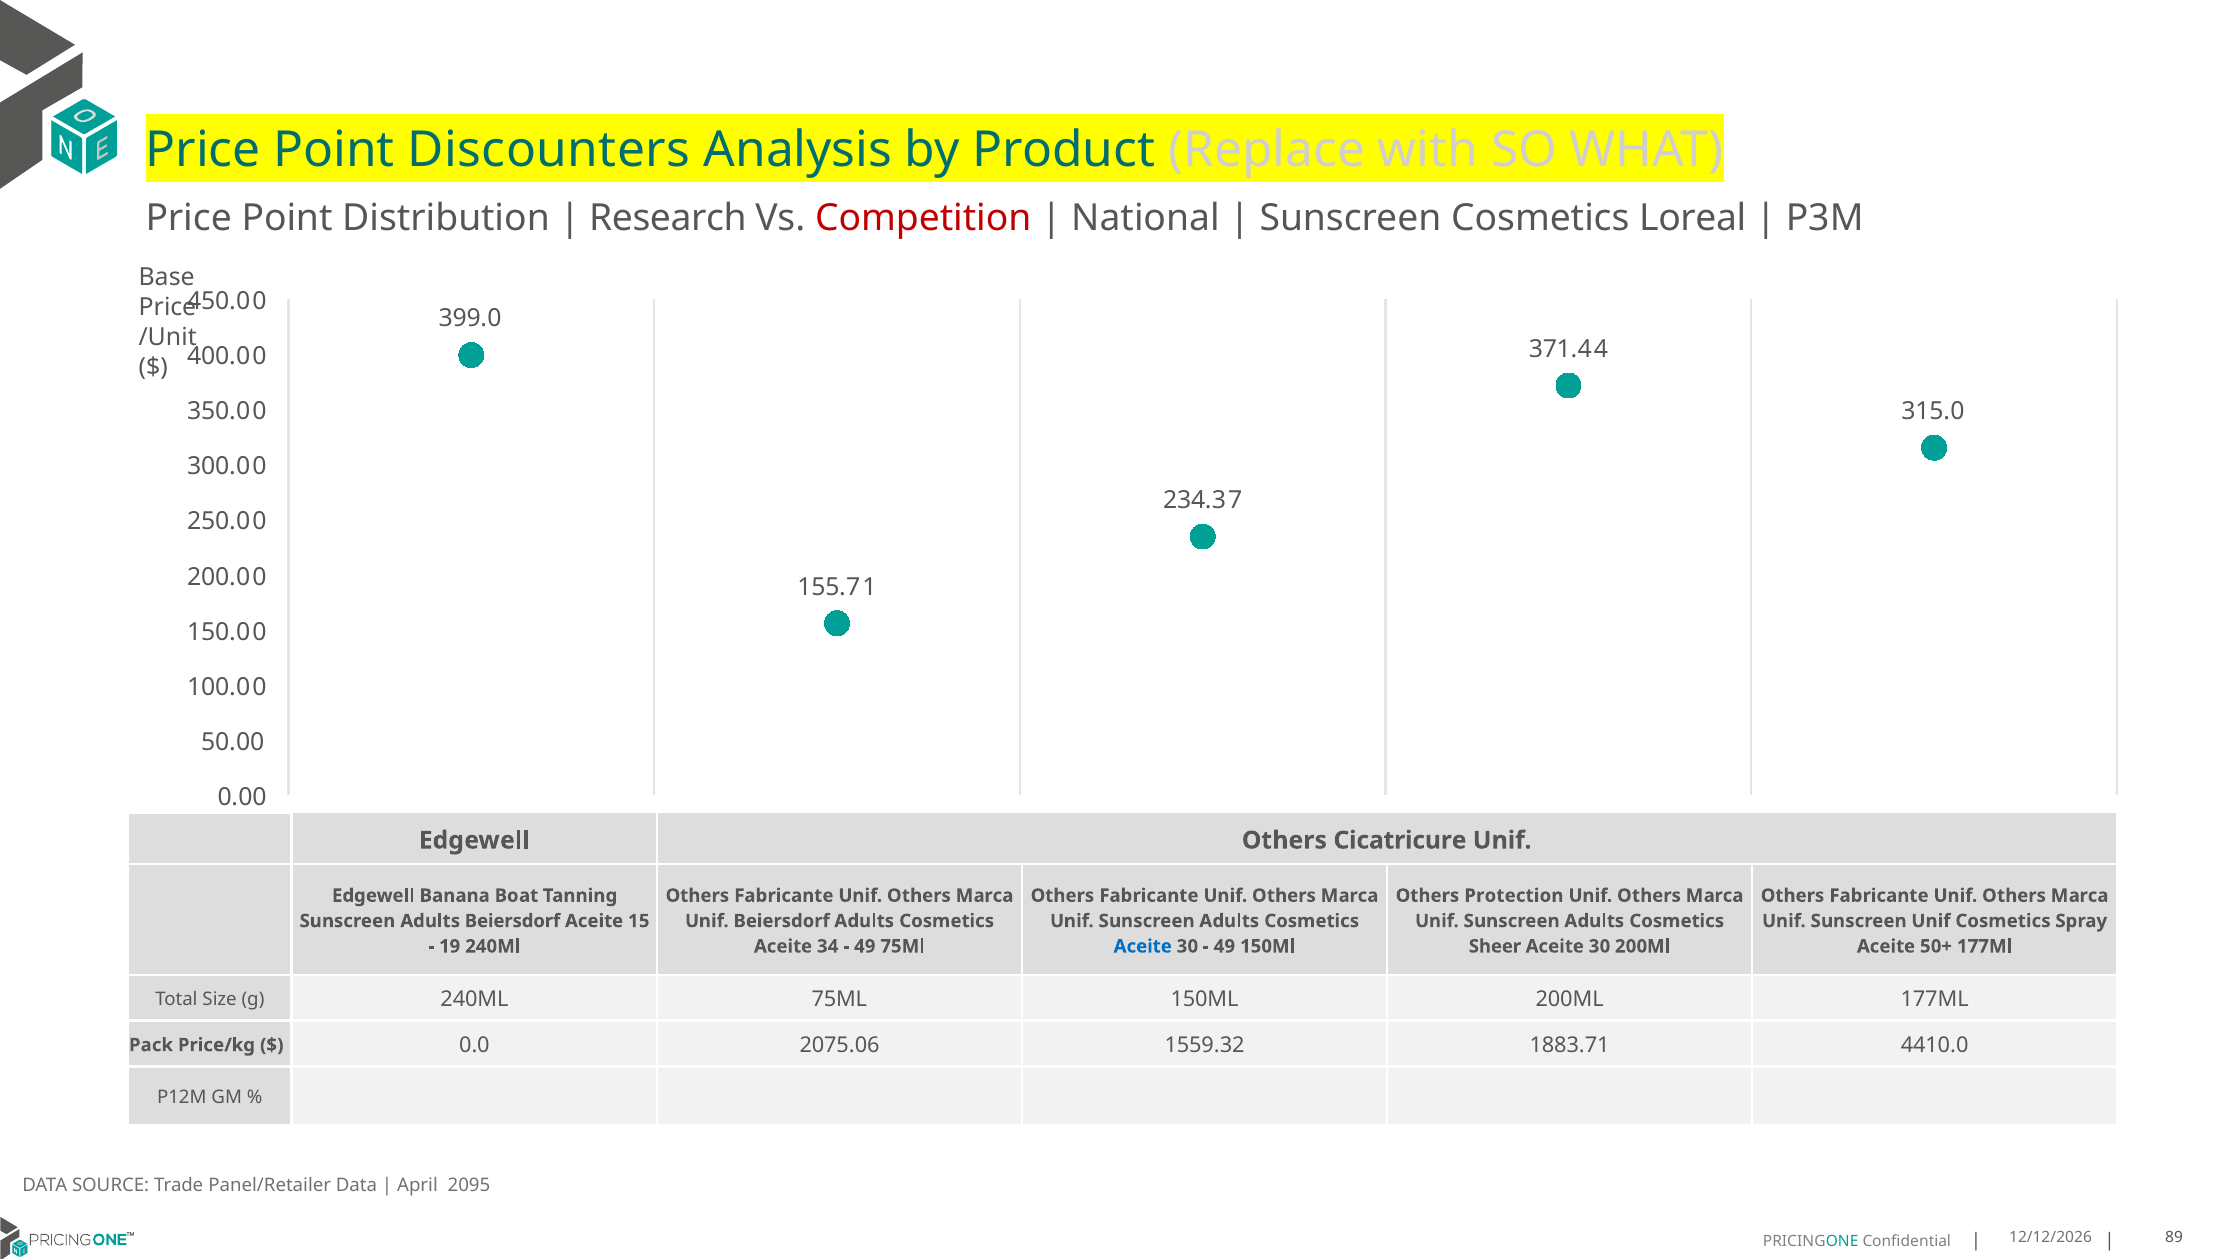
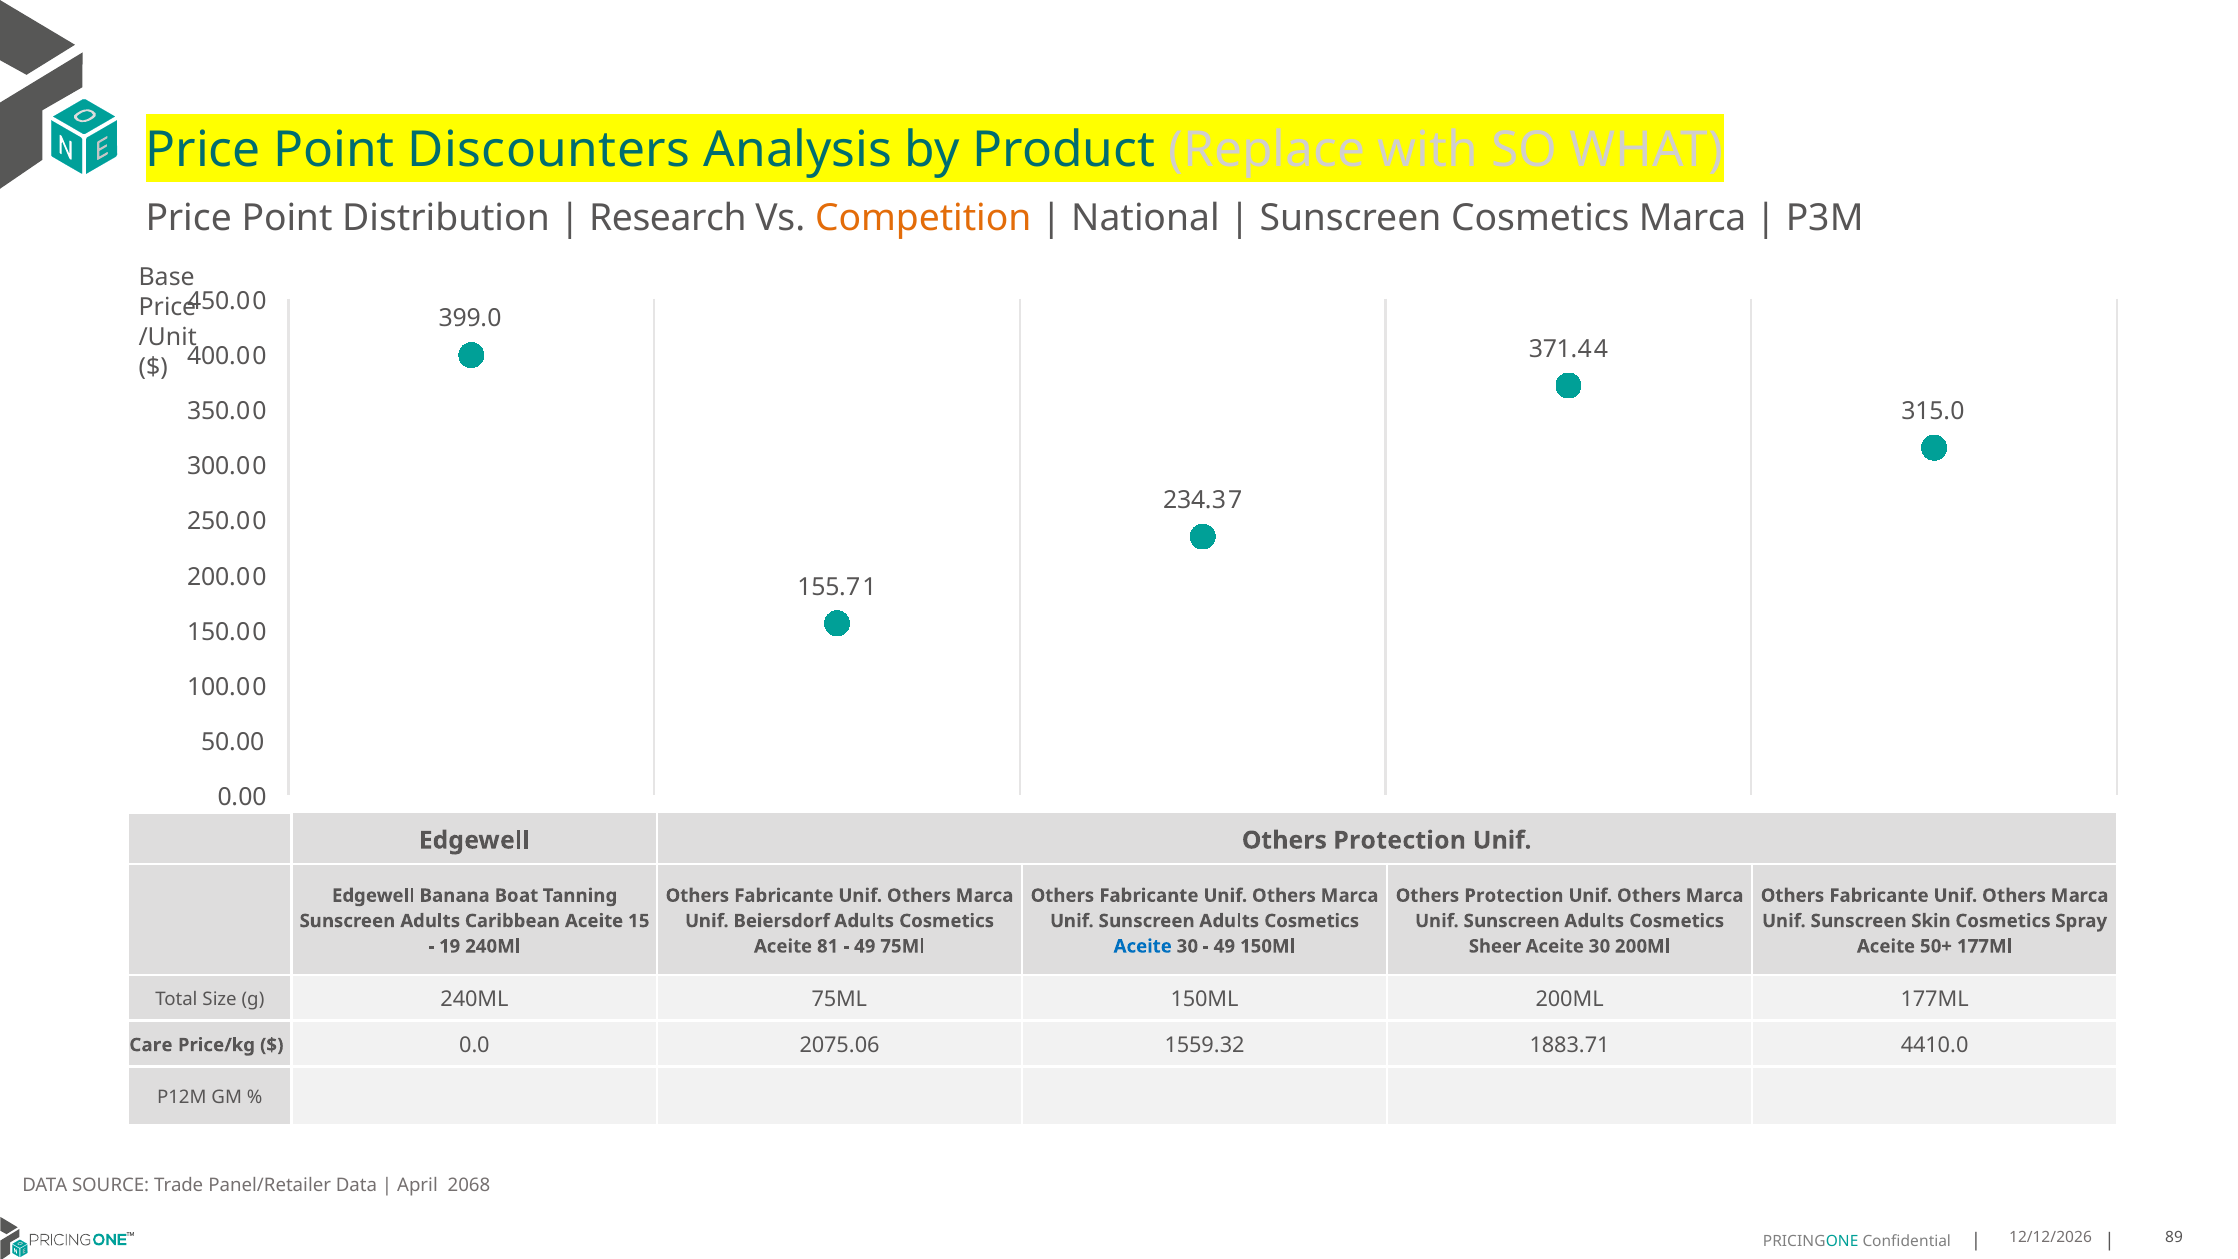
Competition colour: red -> orange (923, 218)
Cosmetics Loreal: Loreal -> Marca (1693, 218)
Edgewell Others Cicatricure: Cicatricure -> Protection (1400, 840)
Adults Beiersdorf: Beiersdorf -> Caribbean (512, 921)
Sunscreen Unif: Unif -> Skin (1931, 921)
34: 34 -> 81 (828, 946)
Pack: Pack -> Care (151, 1045)
2095: 2095 -> 2068 (469, 1186)
